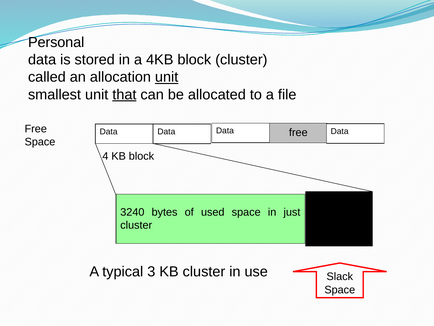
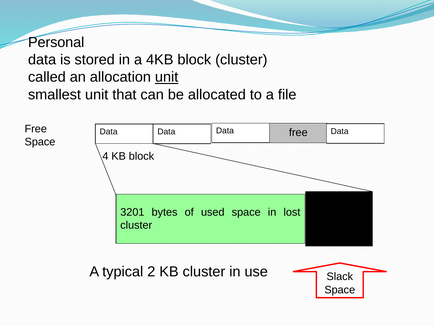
that underline: present -> none (124, 94)
3240: 3240 -> 3201 (132, 212)
just: just -> lost (292, 212)
3: 3 -> 2 (151, 271)
